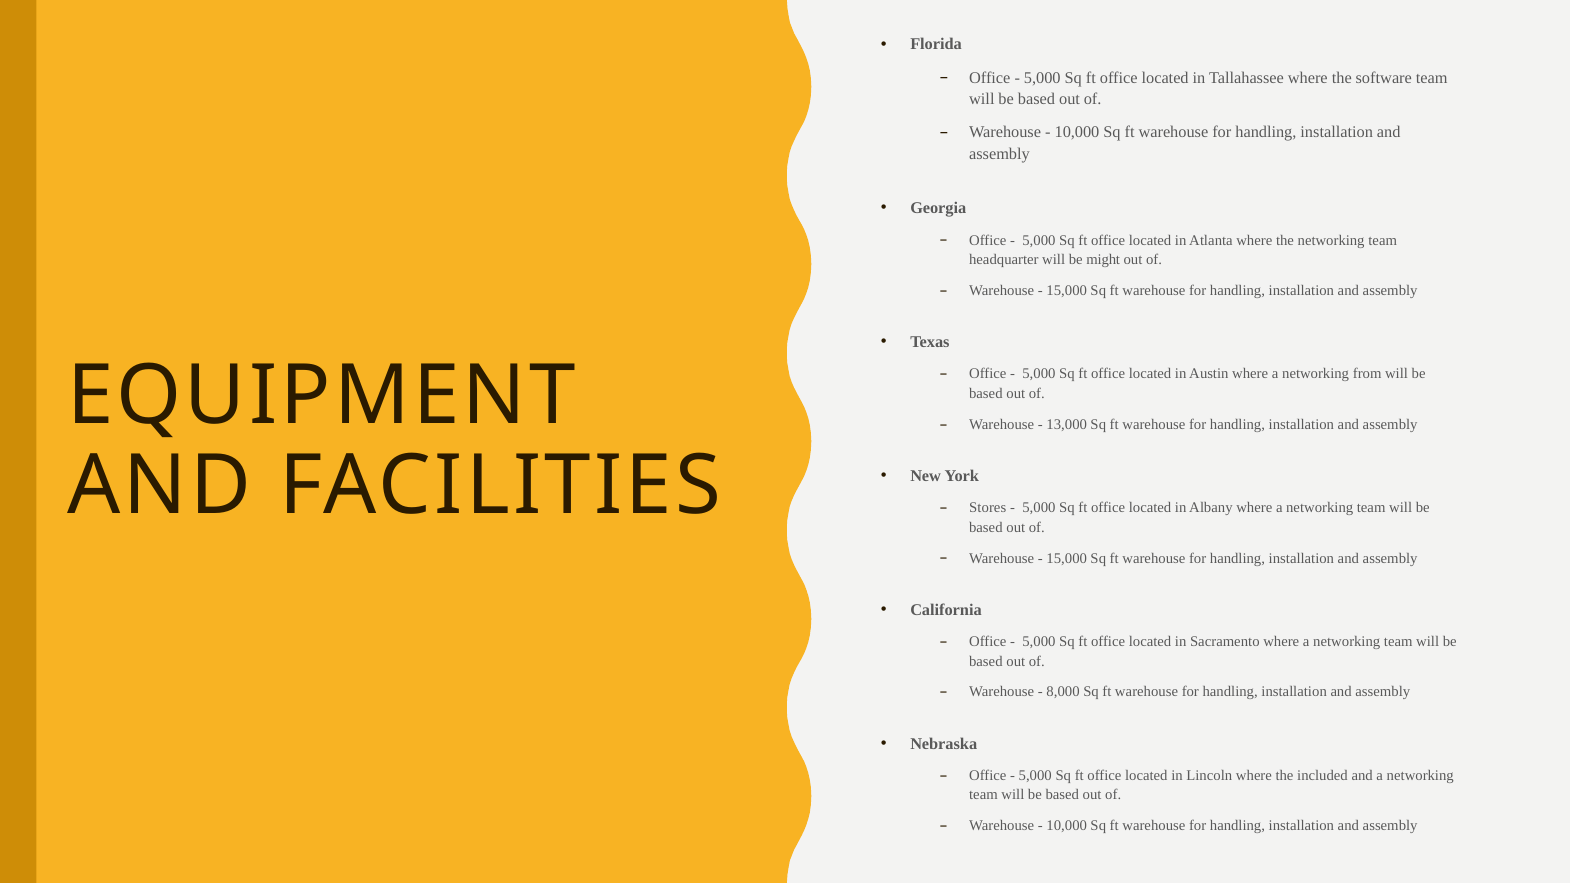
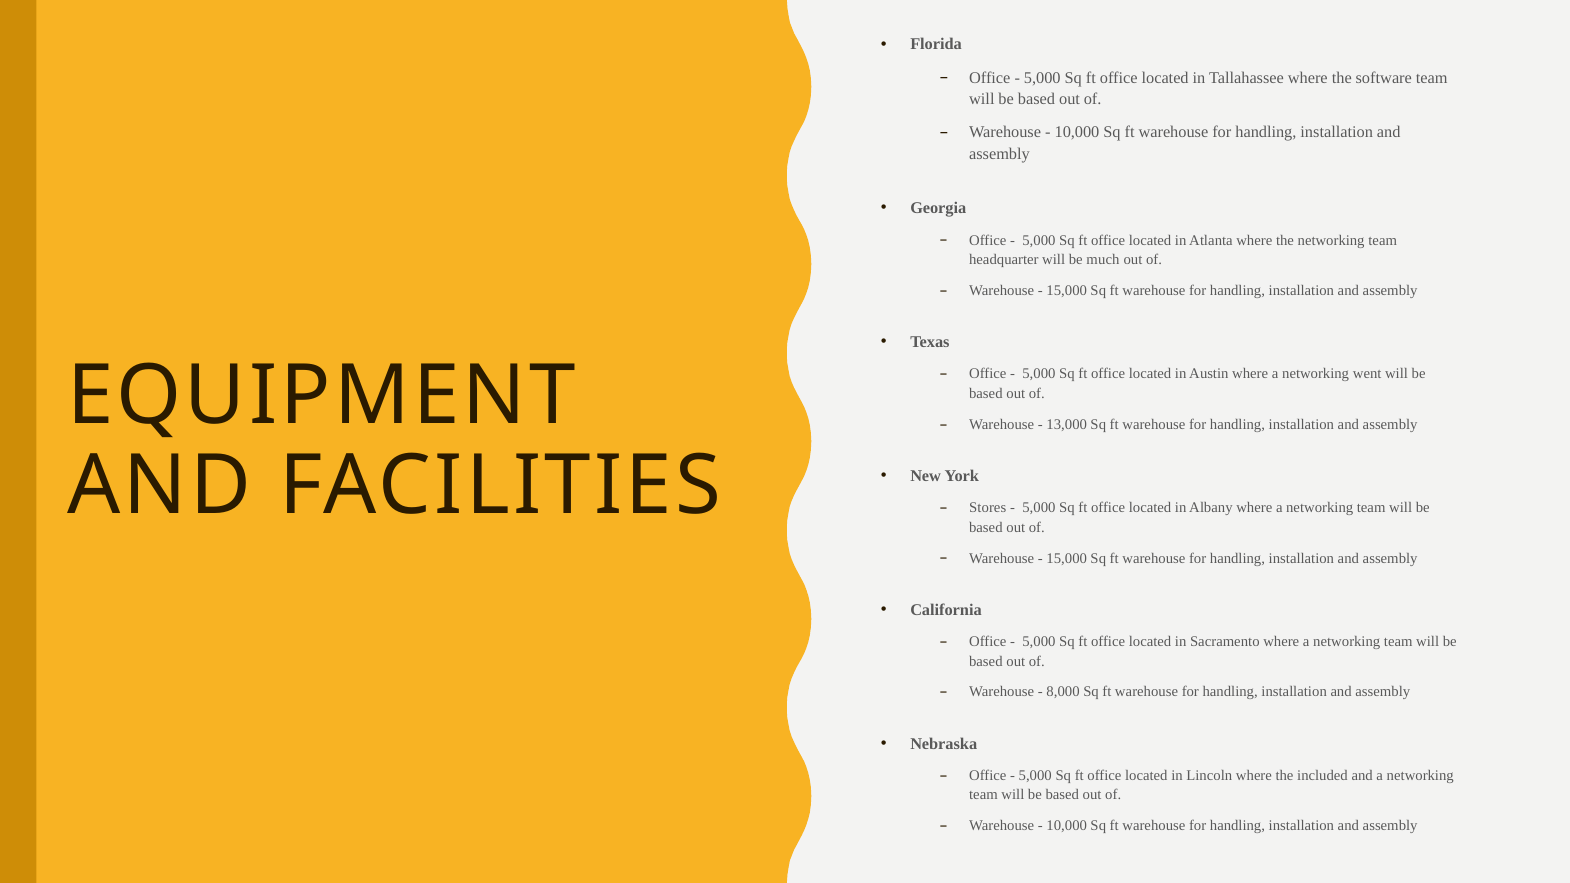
might: might -> much (1103, 260)
from: from -> went (1367, 374)
